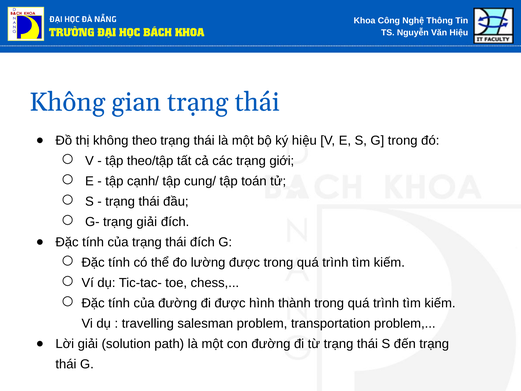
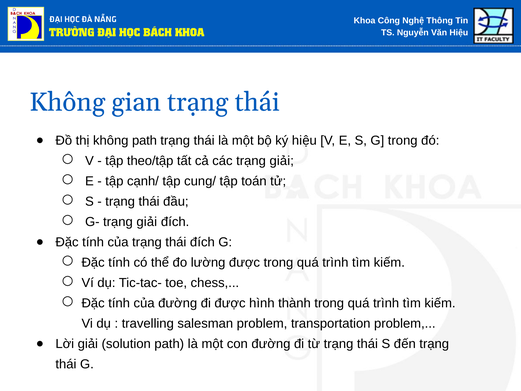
không theo: theo -> path (144, 141)
các trạng giới: giới -> giải (282, 161)
